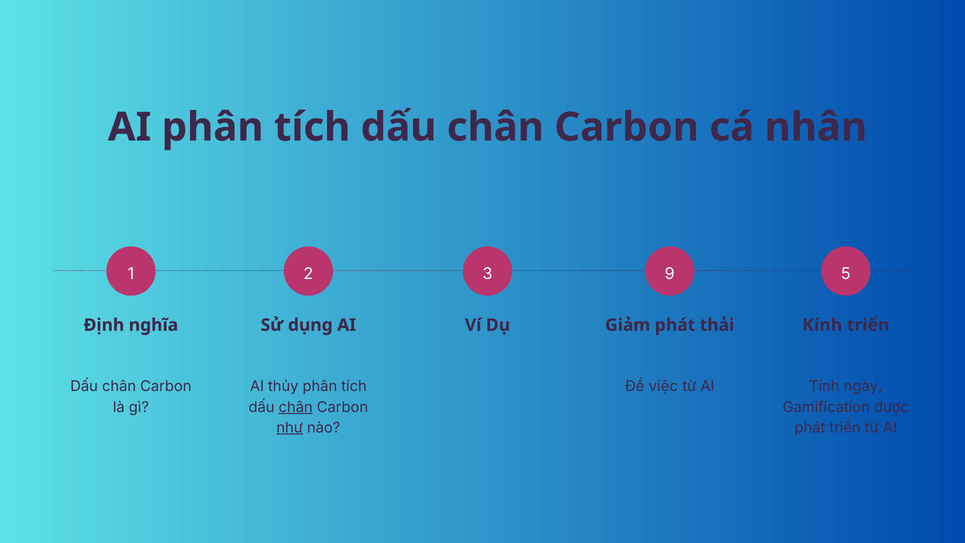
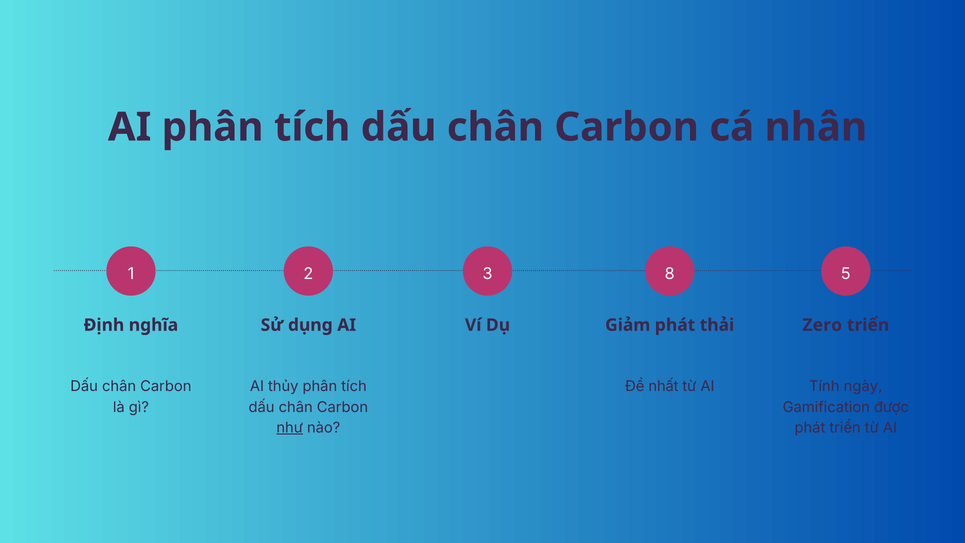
9: 9 -> 8 (670, 274)
Kính: Kính -> Zero (822, 325)
việc: việc -> nhất (663, 386)
chân underline: present -> none (296, 407)
